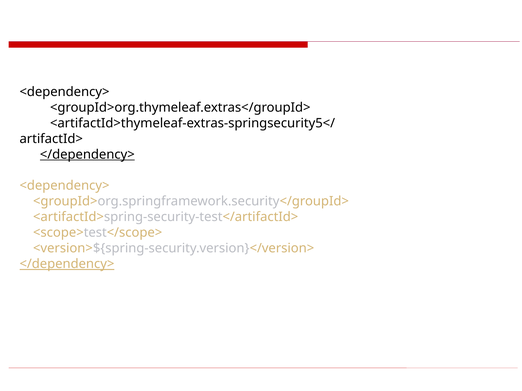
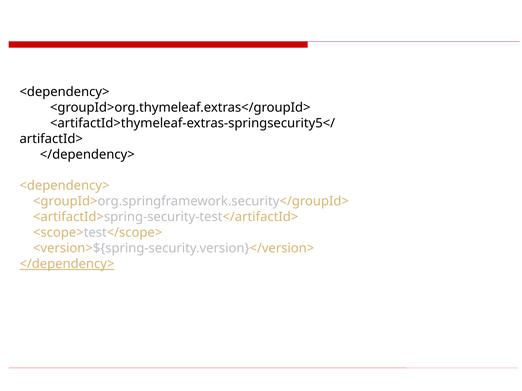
</dependency> underline: present -> none (87, 155)
